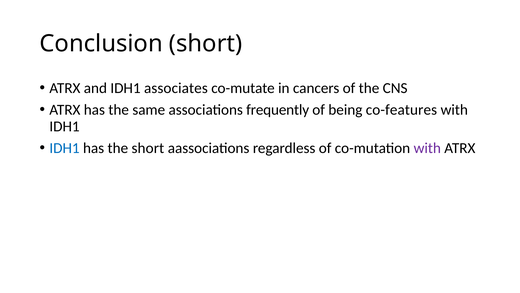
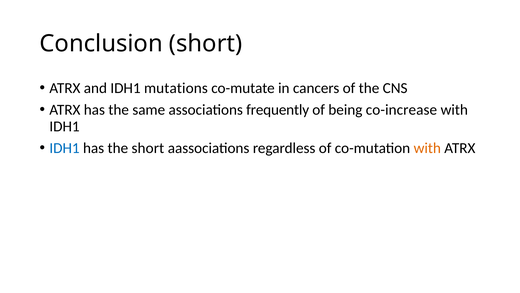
associates: associates -> mutations (176, 88)
co-features: co-features -> co-increase (401, 110)
with colour: purple -> orange (427, 148)
